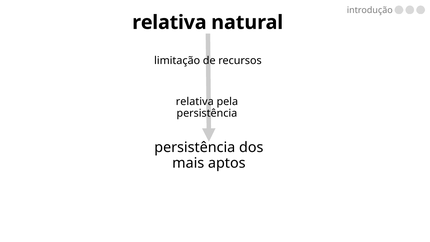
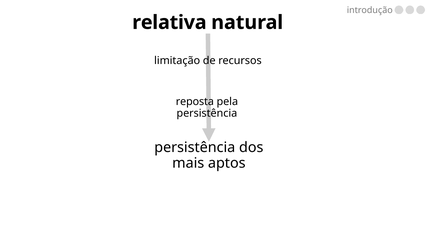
relativa: relativa -> reposta (195, 102)
